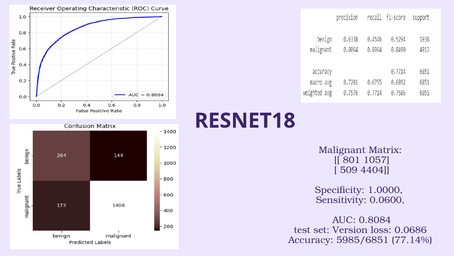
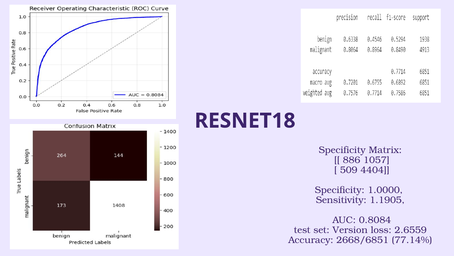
Malignant: Malignant -> Specificity (342, 150)
801: 801 -> 886 (352, 160)
0.0600: 0.0600 -> 1.1905 (387, 200)
0.0686: 0.0686 -> 2.6559 (411, 229)
5985/6851: 5985/6851 -> 2668/6851 (363, 239)
